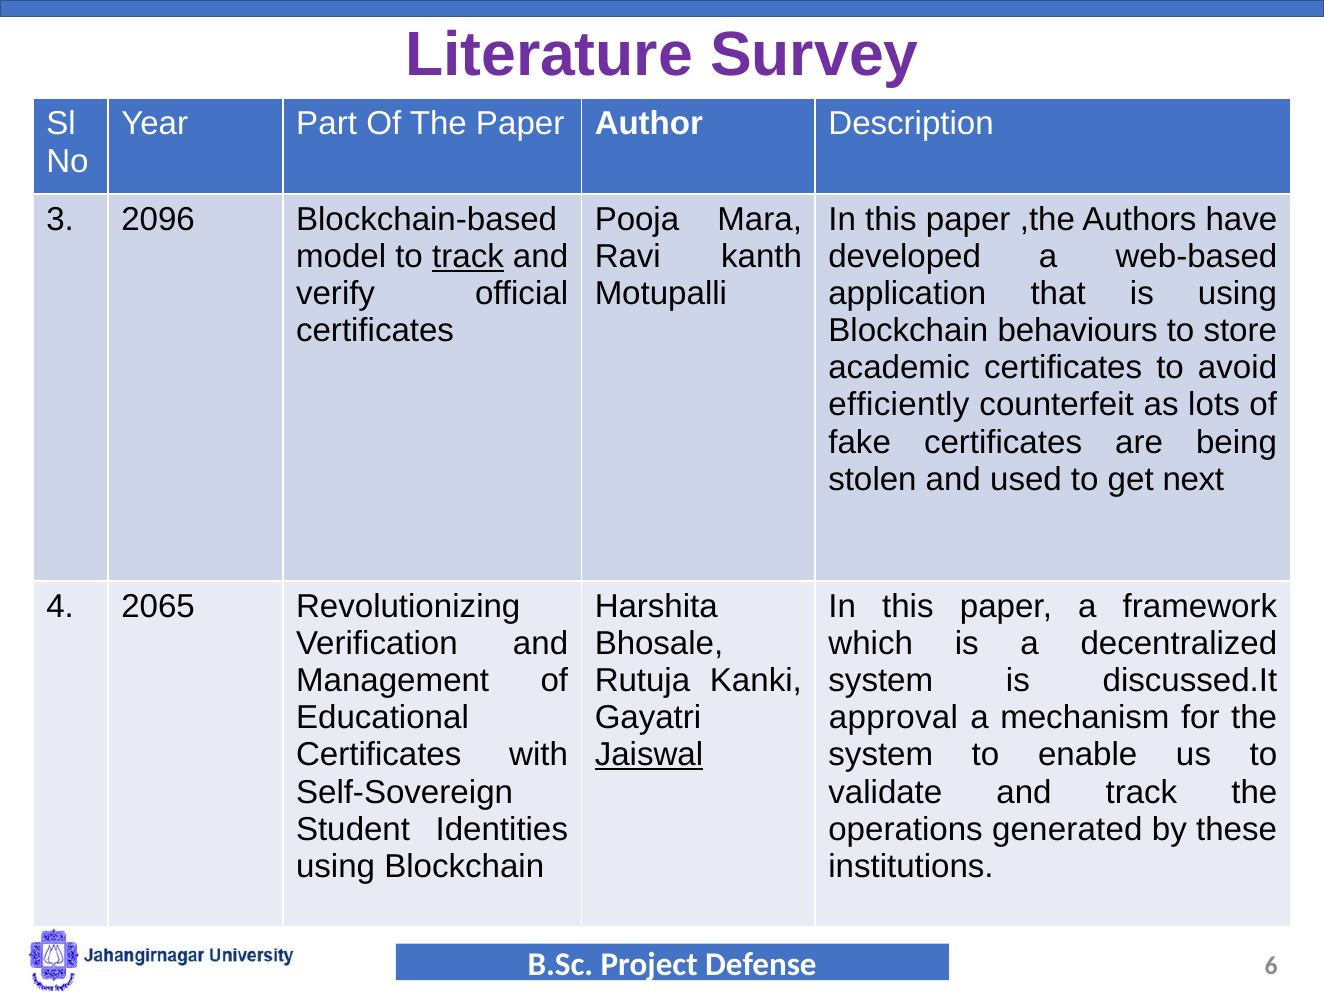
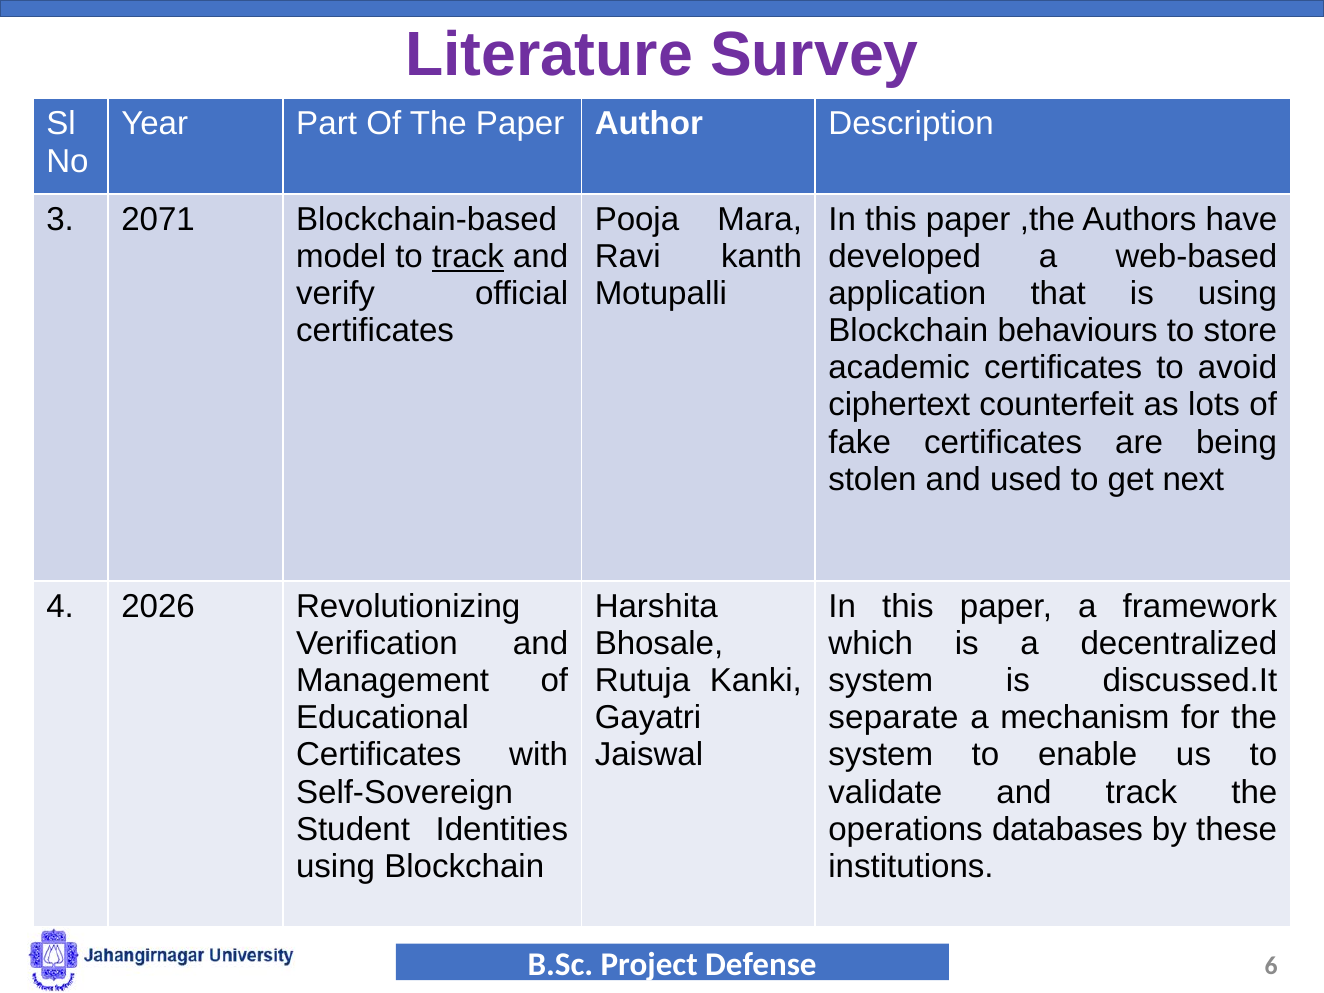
2096: 2096 -> 2071 (158, 220)
efficiently: efficiently -> ciphertext (899, 405)
2065: 2065 -> 2026 (158, 607)
approval: approval -> separate (893, 718)
Jaiswal underline: present -> none (649, 755)
generated: generated -> databases (1067, 829)
